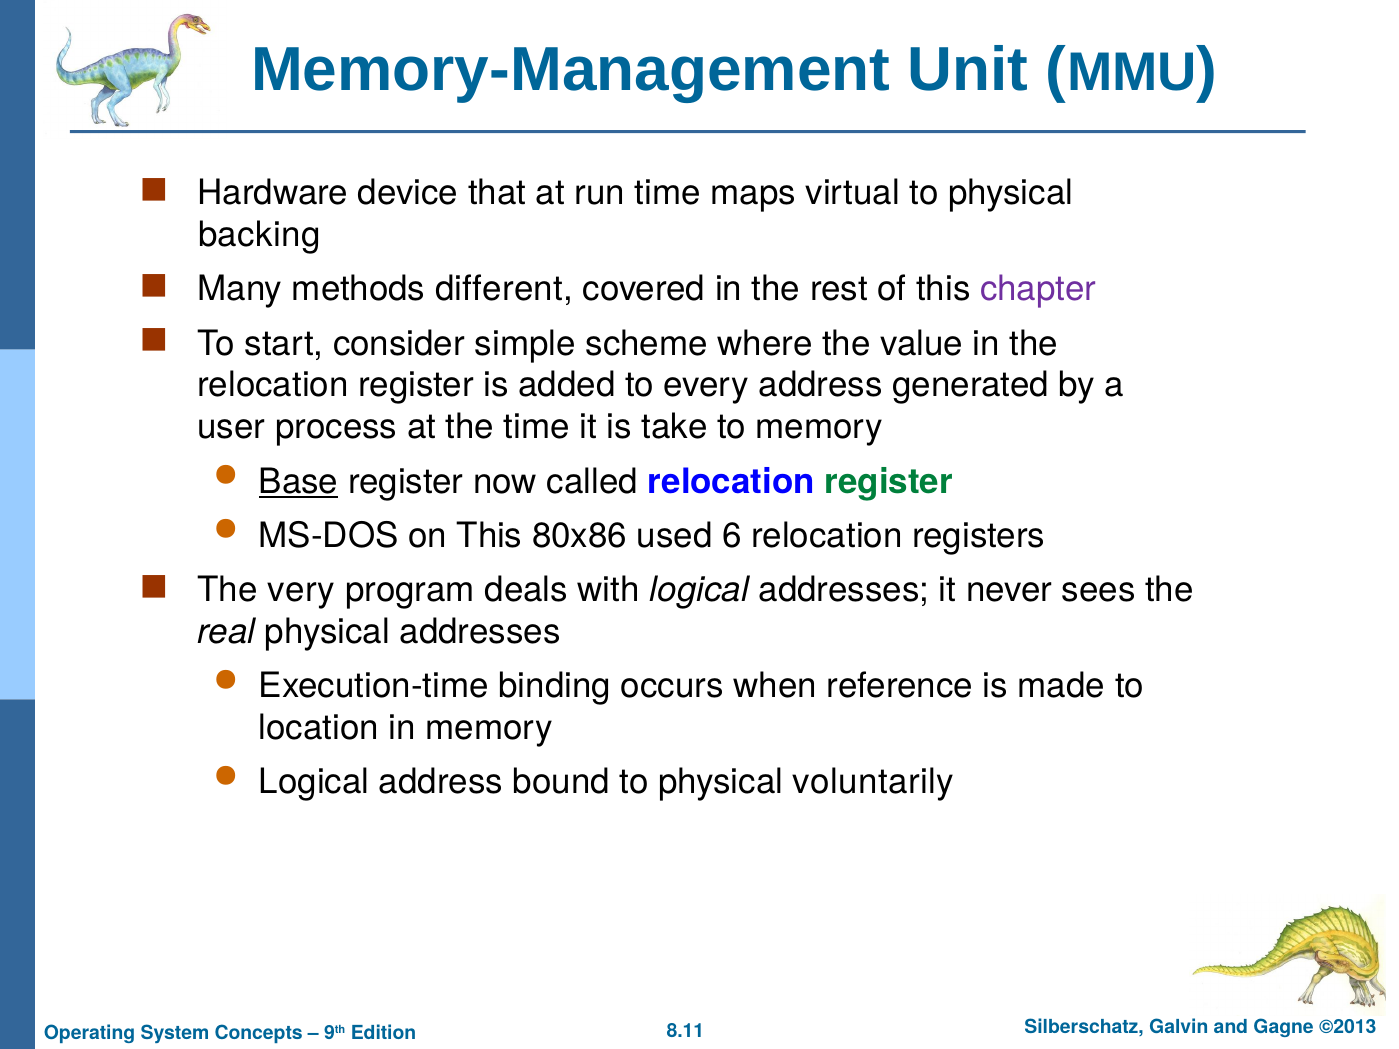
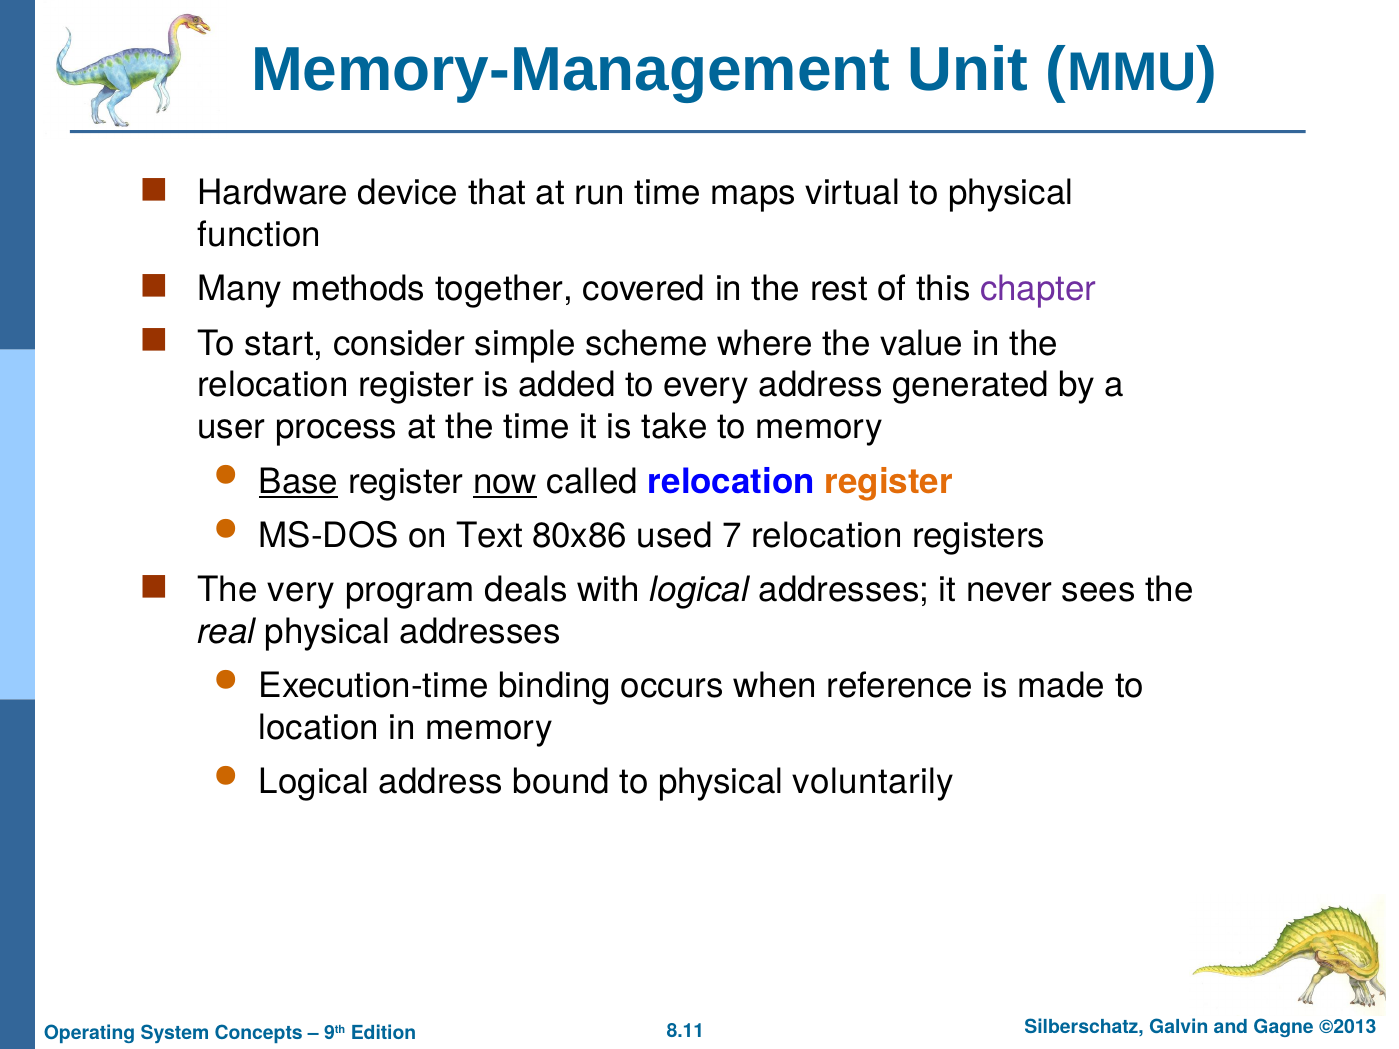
backing: backing -> function (260, 235)
different: different -> together (504, 289)
now underline: none -> present (505, 482)
register colour: green -> orange (889, 482)
on This: This -> Text (490, 536)
6: 6 -> 7 (732, 536)
